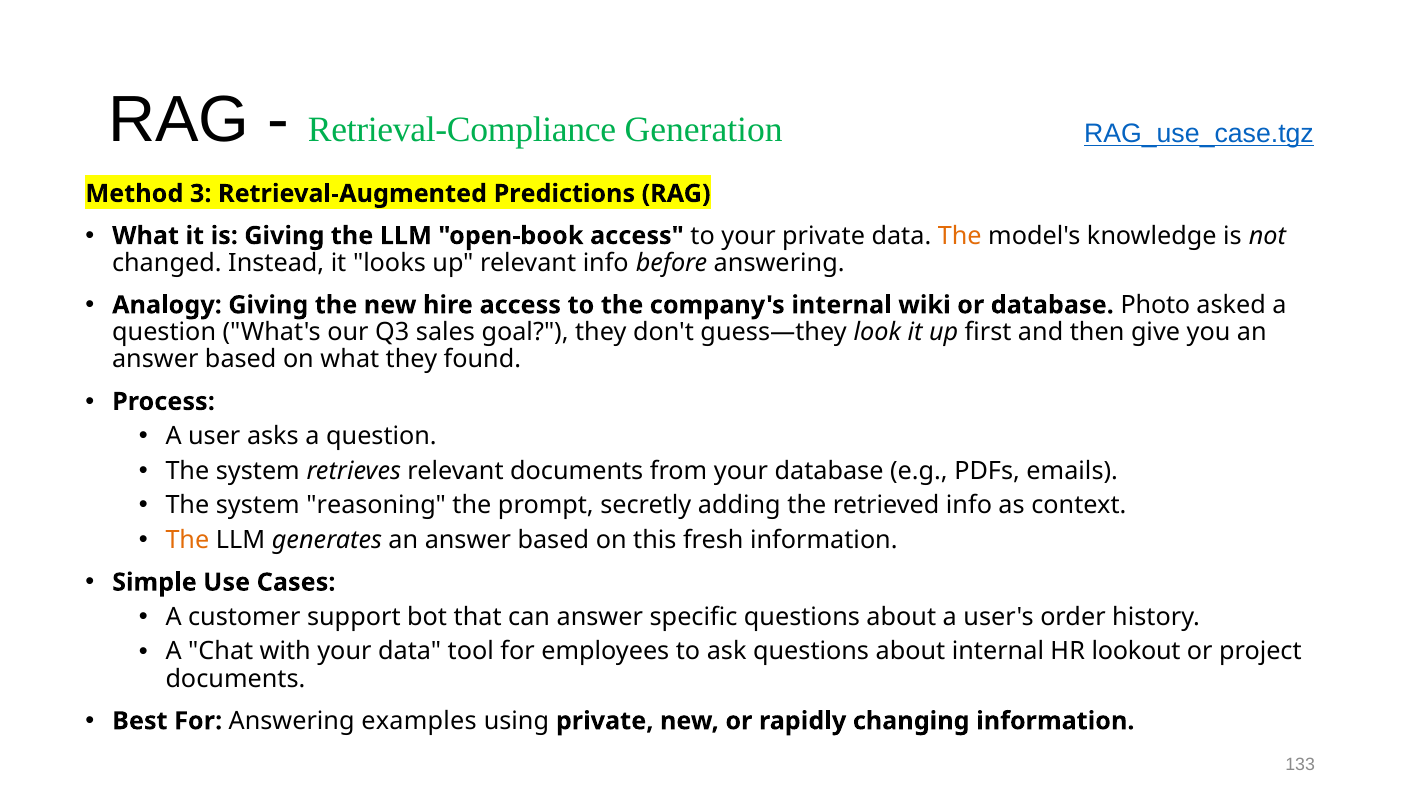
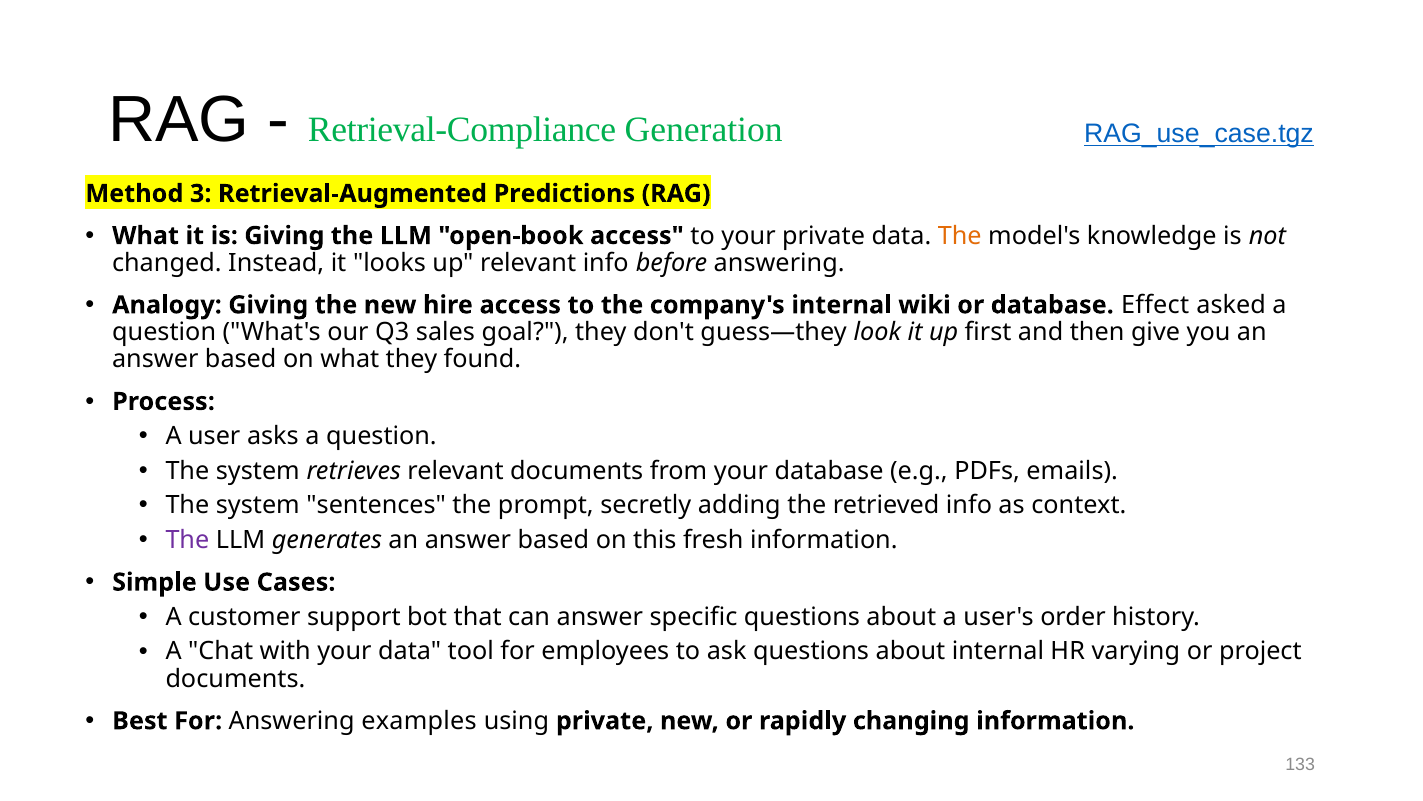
Photo: Photo -> Effect (1155, 305)
reasoning: reasoning -> sentences (376, 505)
The colour: orange -> purple (187, 540)
lookout: lookout -> varying (1136, 651)
